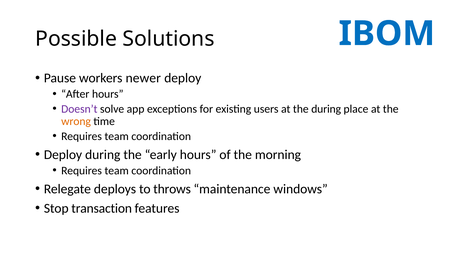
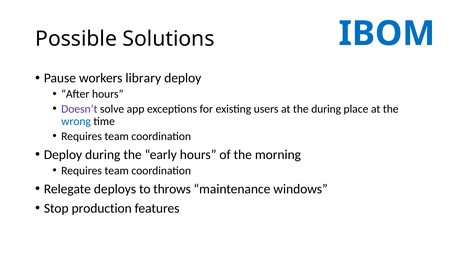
newer: newer -> library (143, 78)
wrong colour: orange -> blue (76, 121)
transaction: transaction -> production (102, 208)
